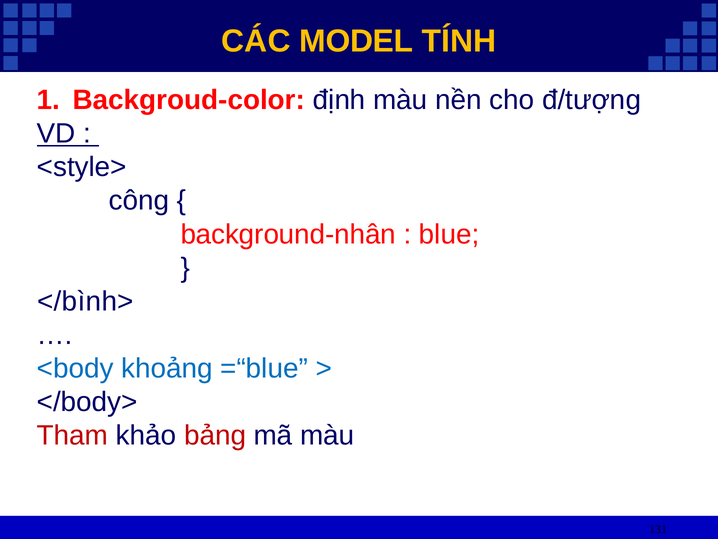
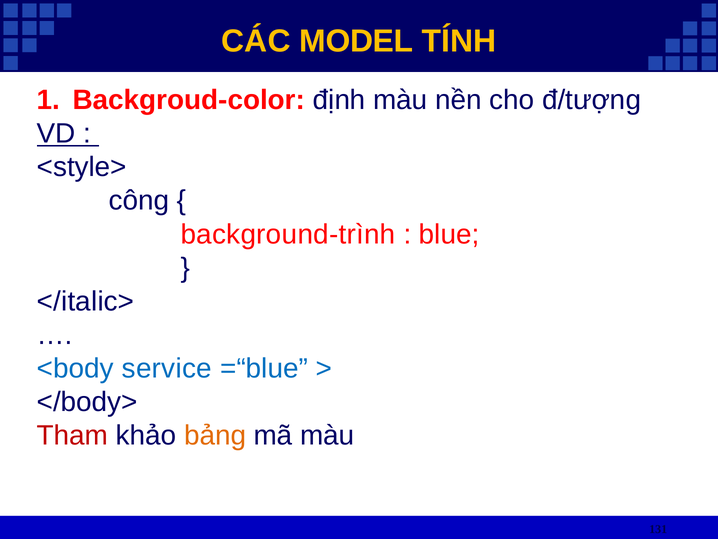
background-nhân: background-nhân -> background-trình (288, 234)
</bình>: </bình> -> </italic> (86, 301)
khoảng: khoảng -> service (167, 368)
bảng colour: red -> orange (215, 435)
